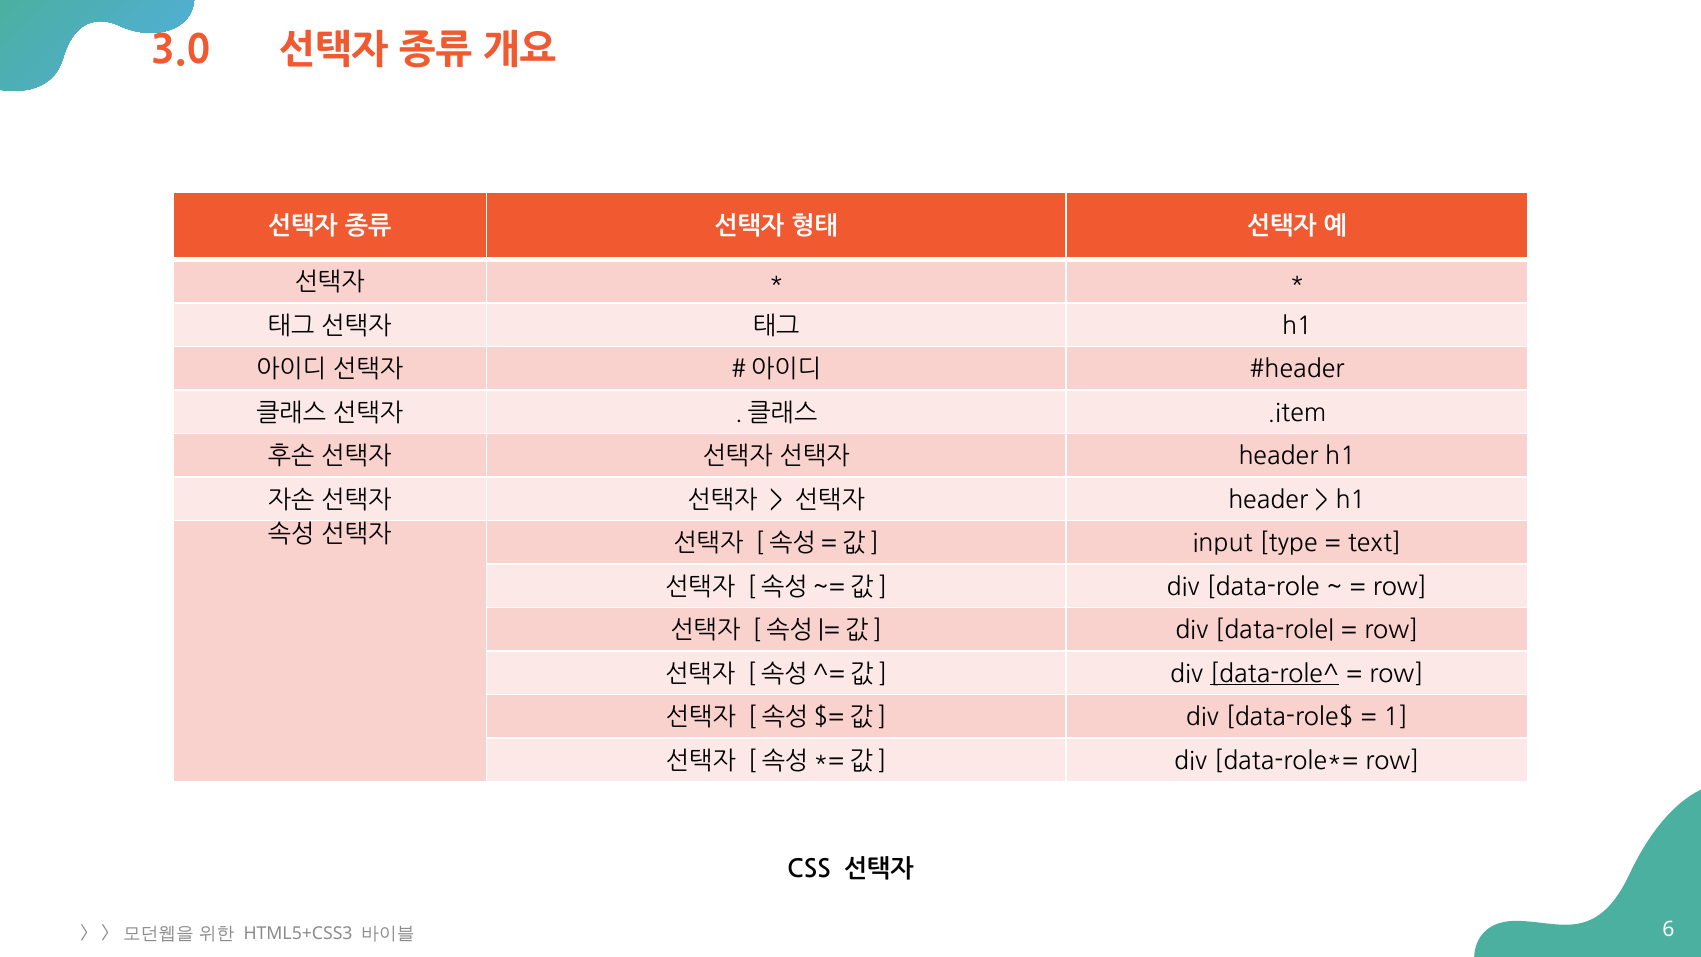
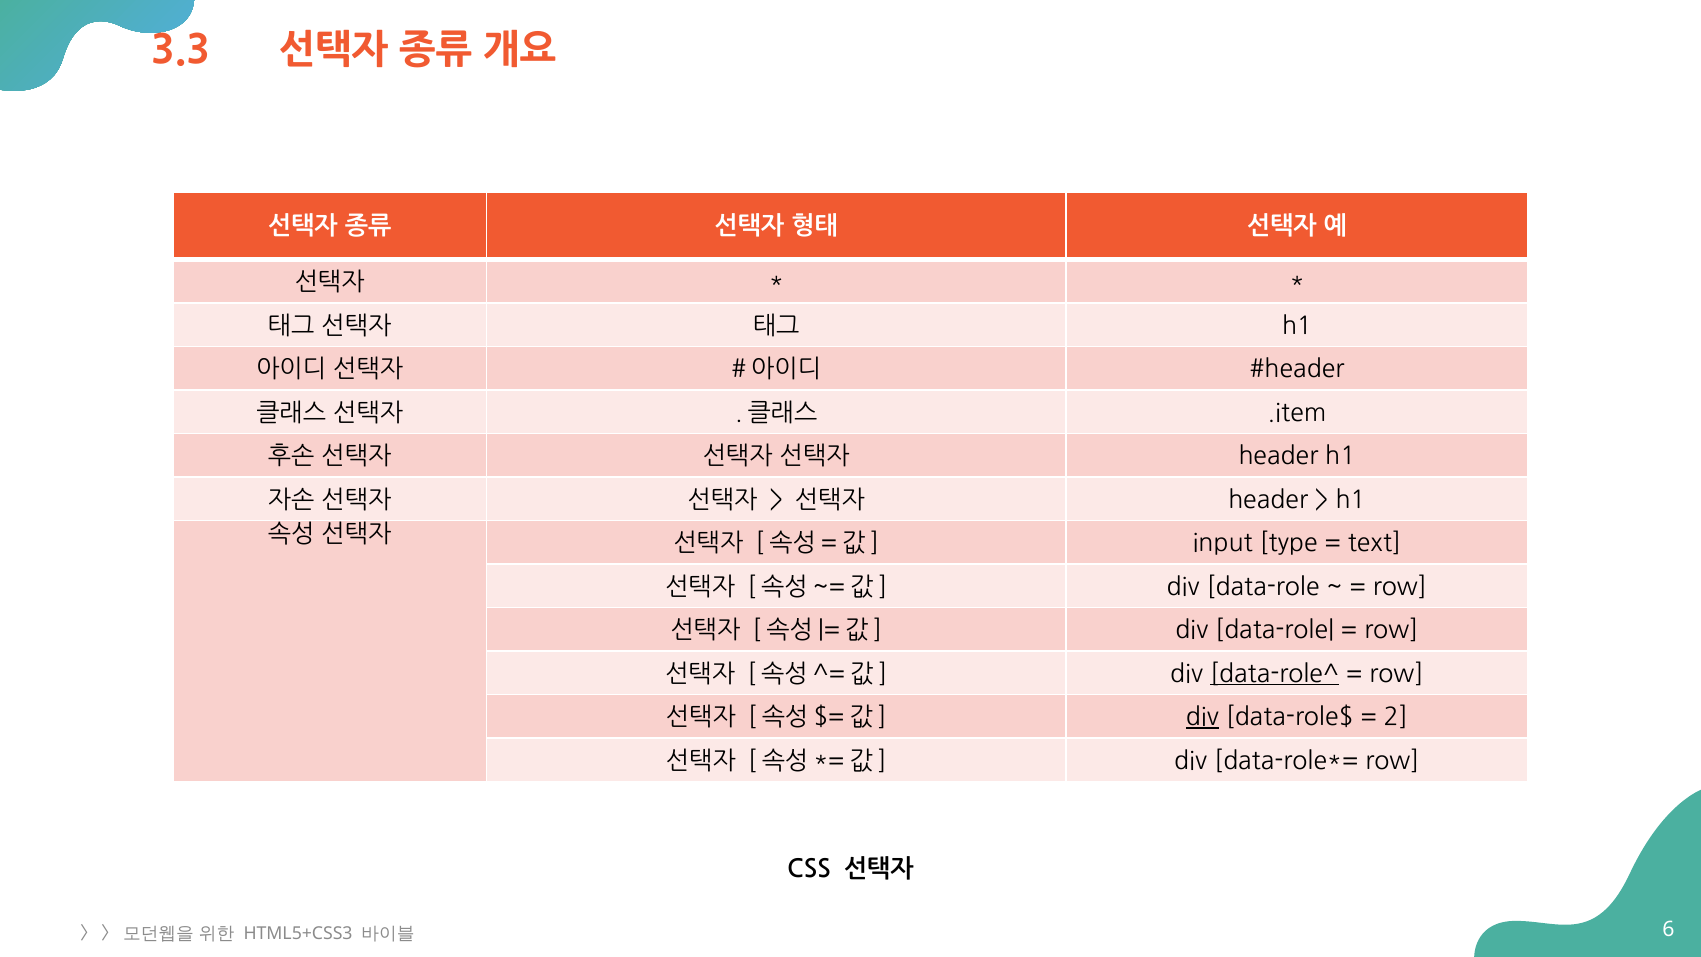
3.0: 3.0 -> 3.3 (180, 50)
div underline: none -> present (1202, 717)
1: 1 -> 2 (1396, 717)
